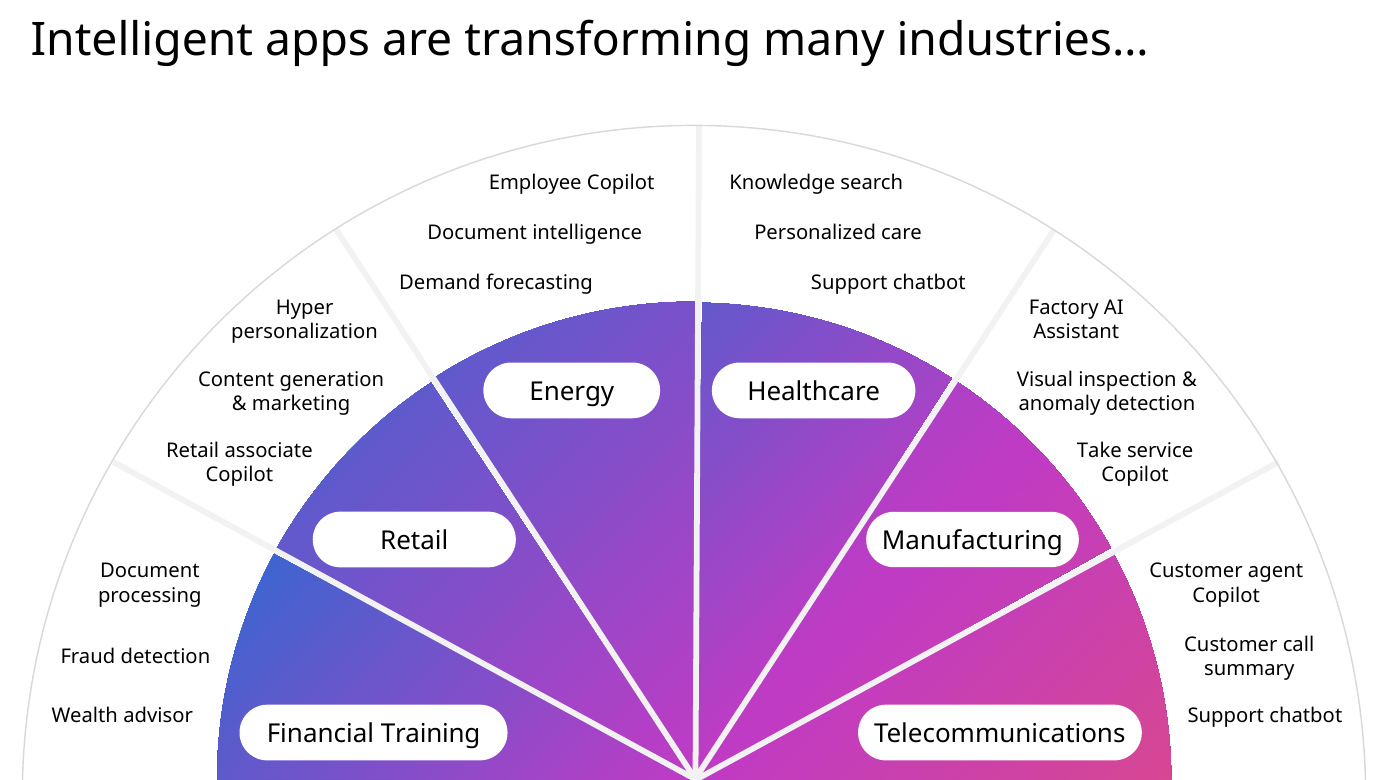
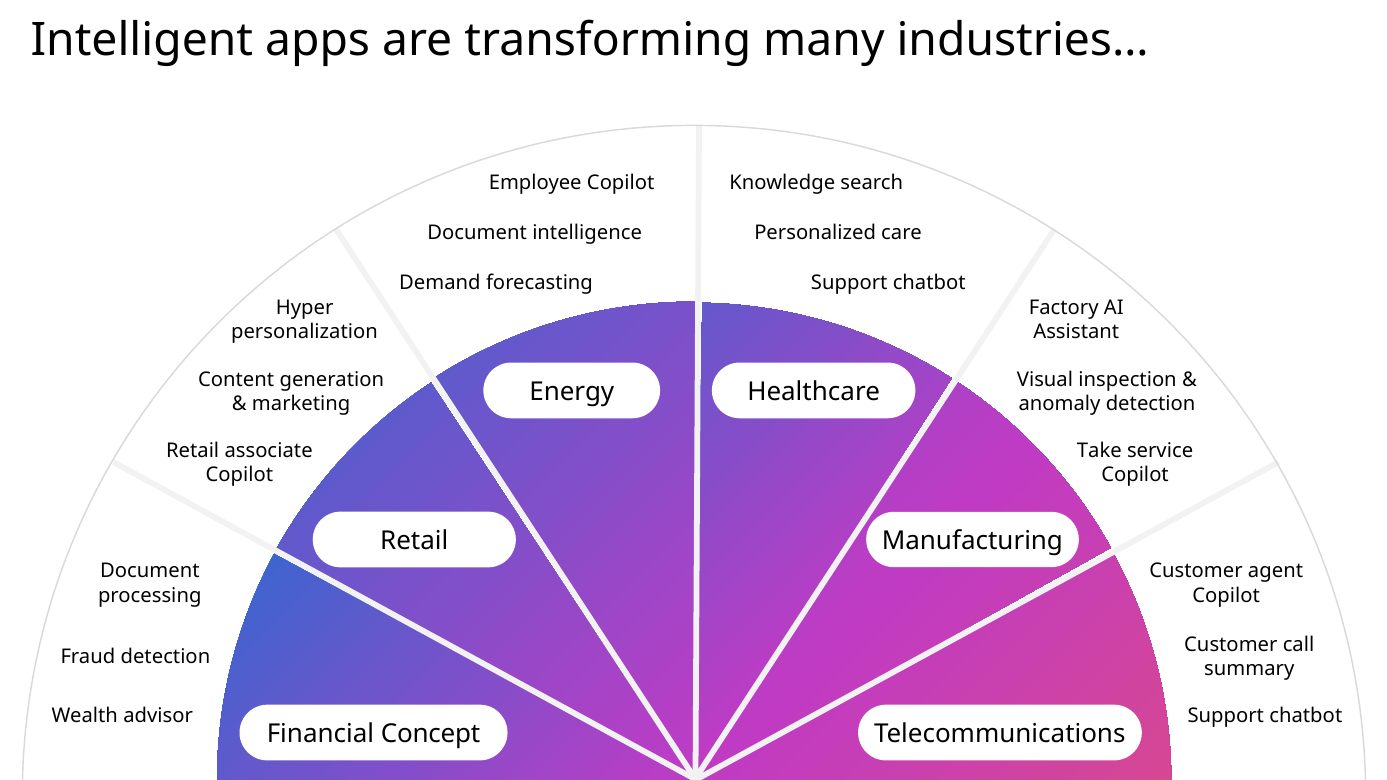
Training: Training -> Concept (431, 734)
